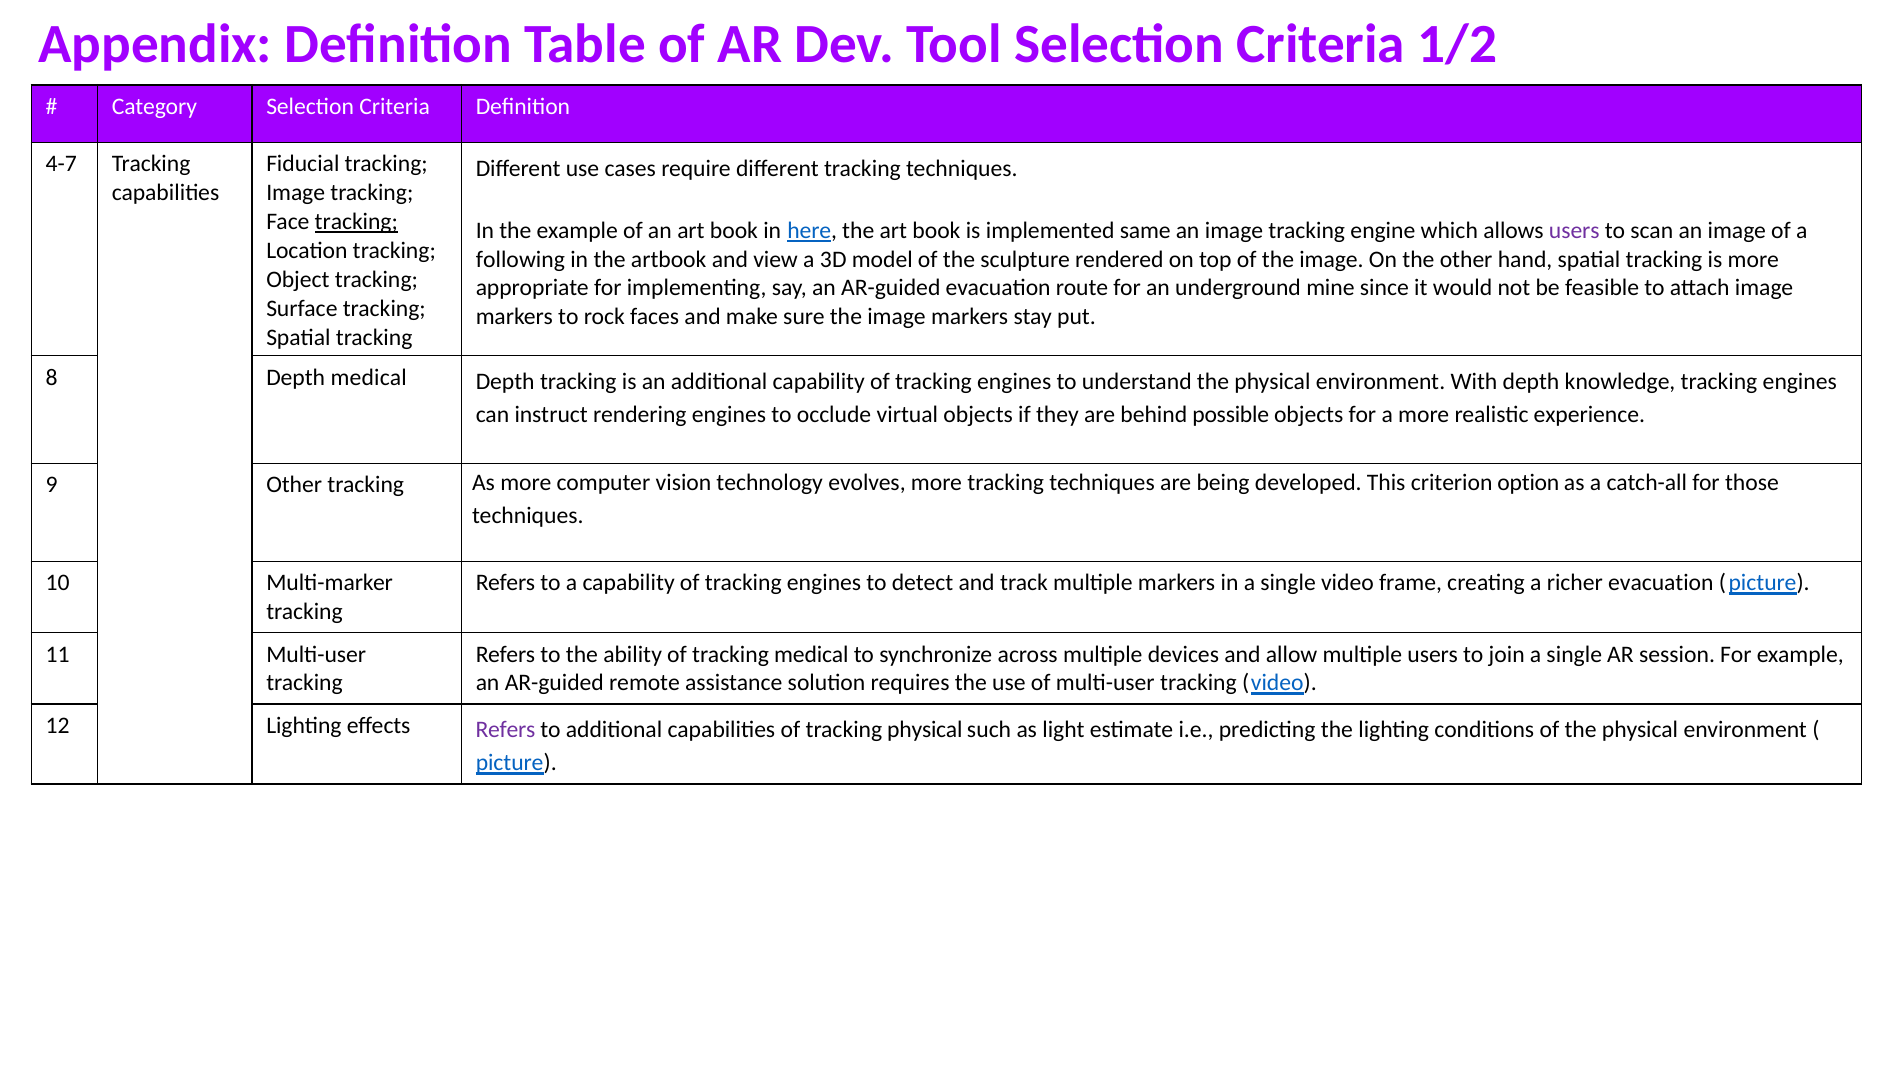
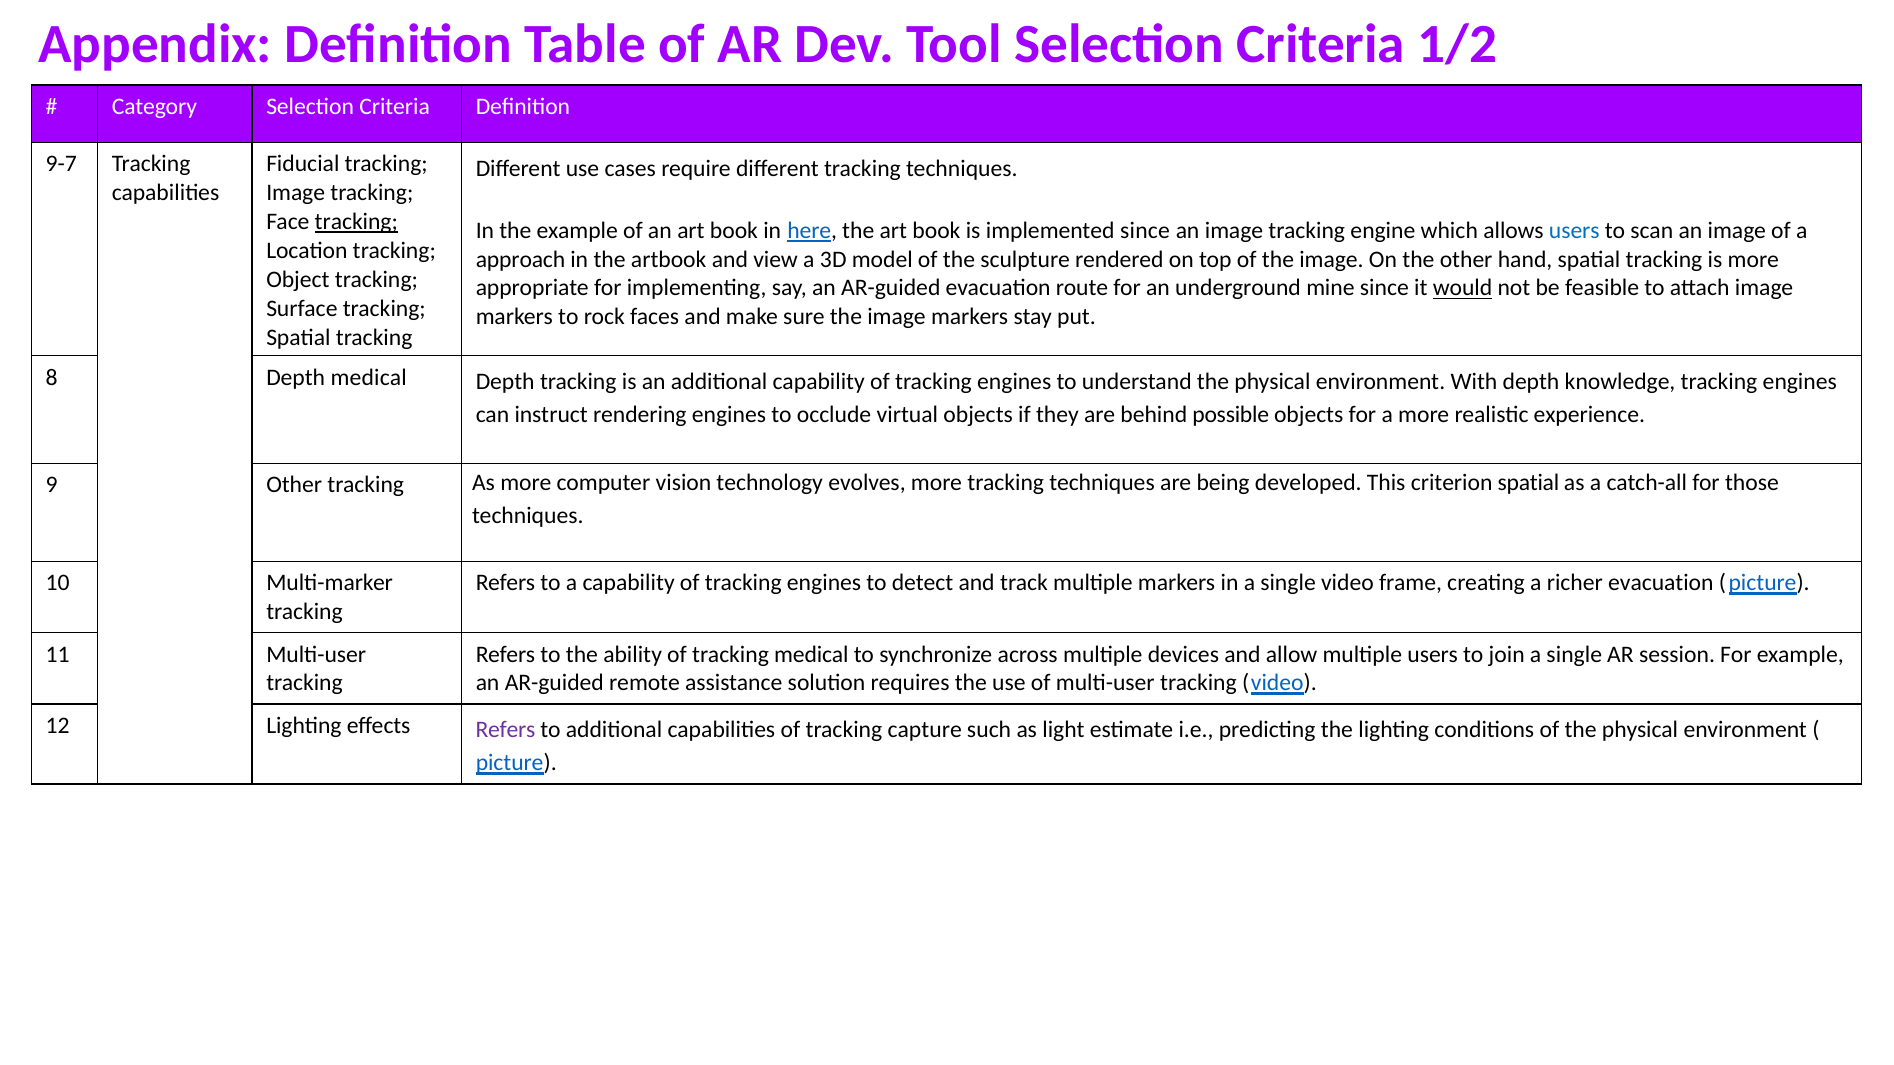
4-7: 4-7 -> 9-7 (61, 164)
implemented same: same -> since (1145, 231)
users colour: purple -> blue (1574, 231)
following: following -> approach (520, 259)
would underline: none -> present (1463, 288)
criterion option: option -> spatial (1528, 483)
tracking physical: physical -> capture (925, 730)
